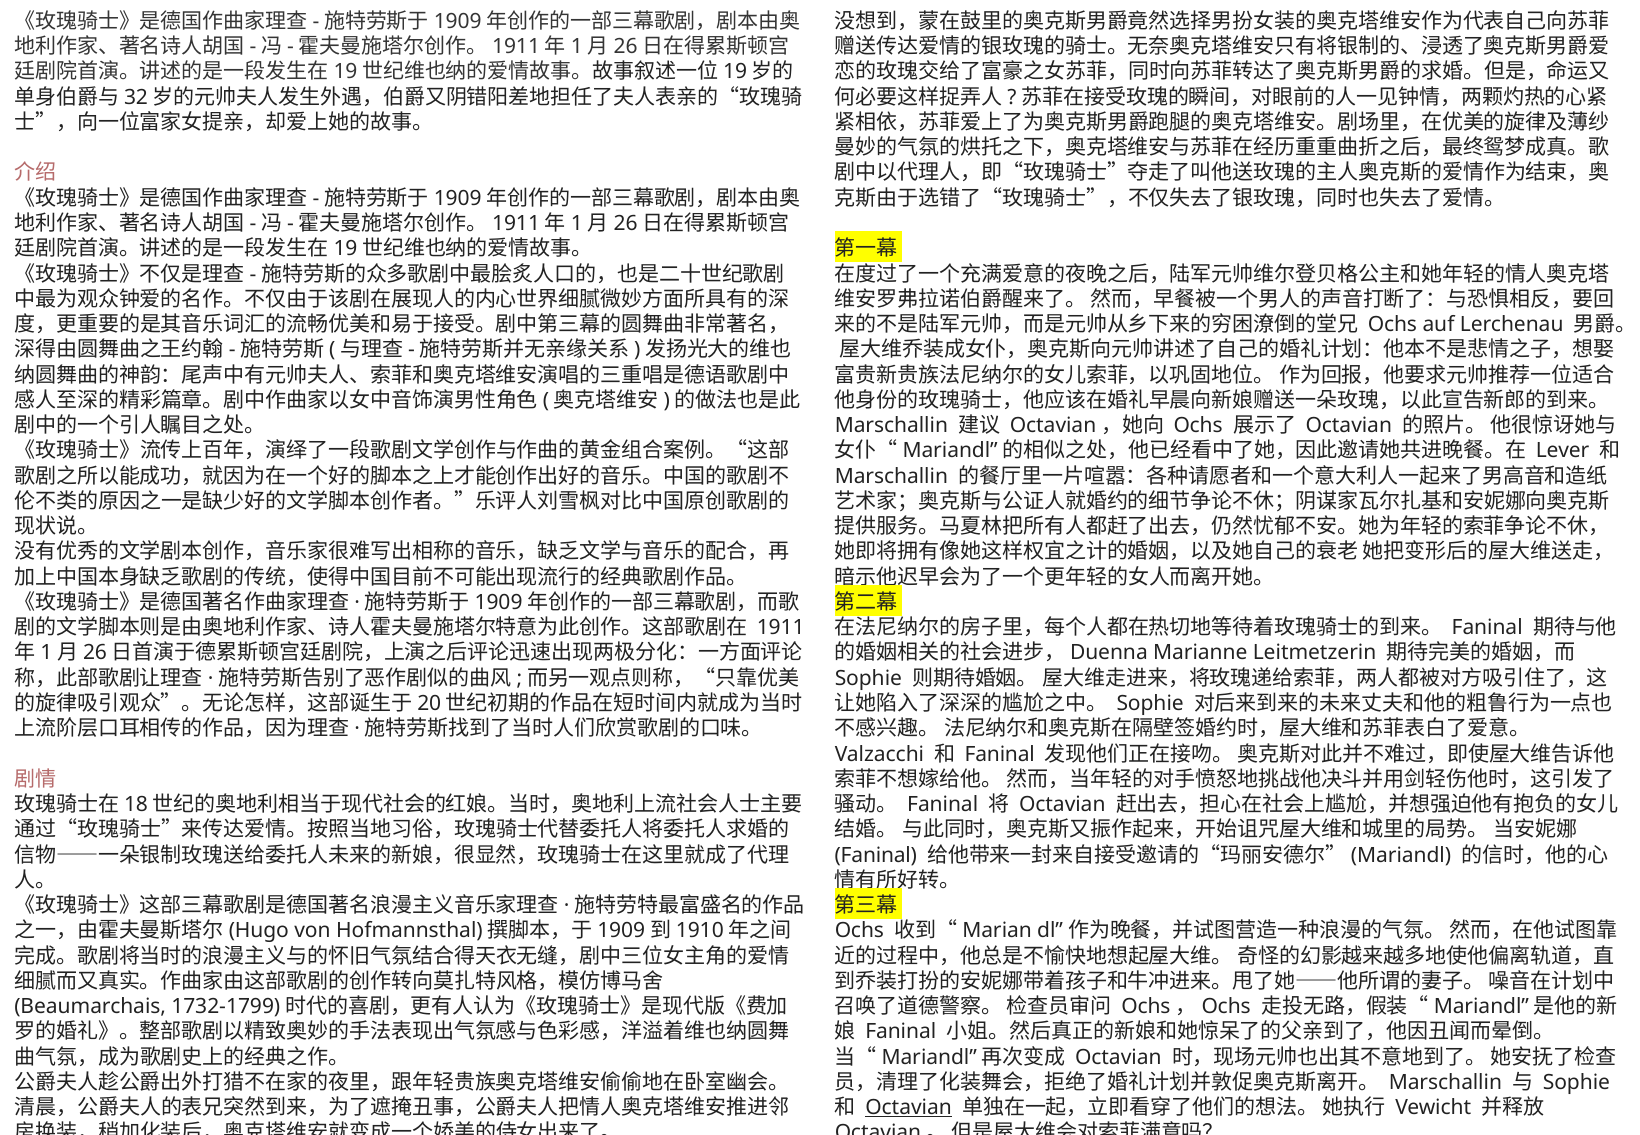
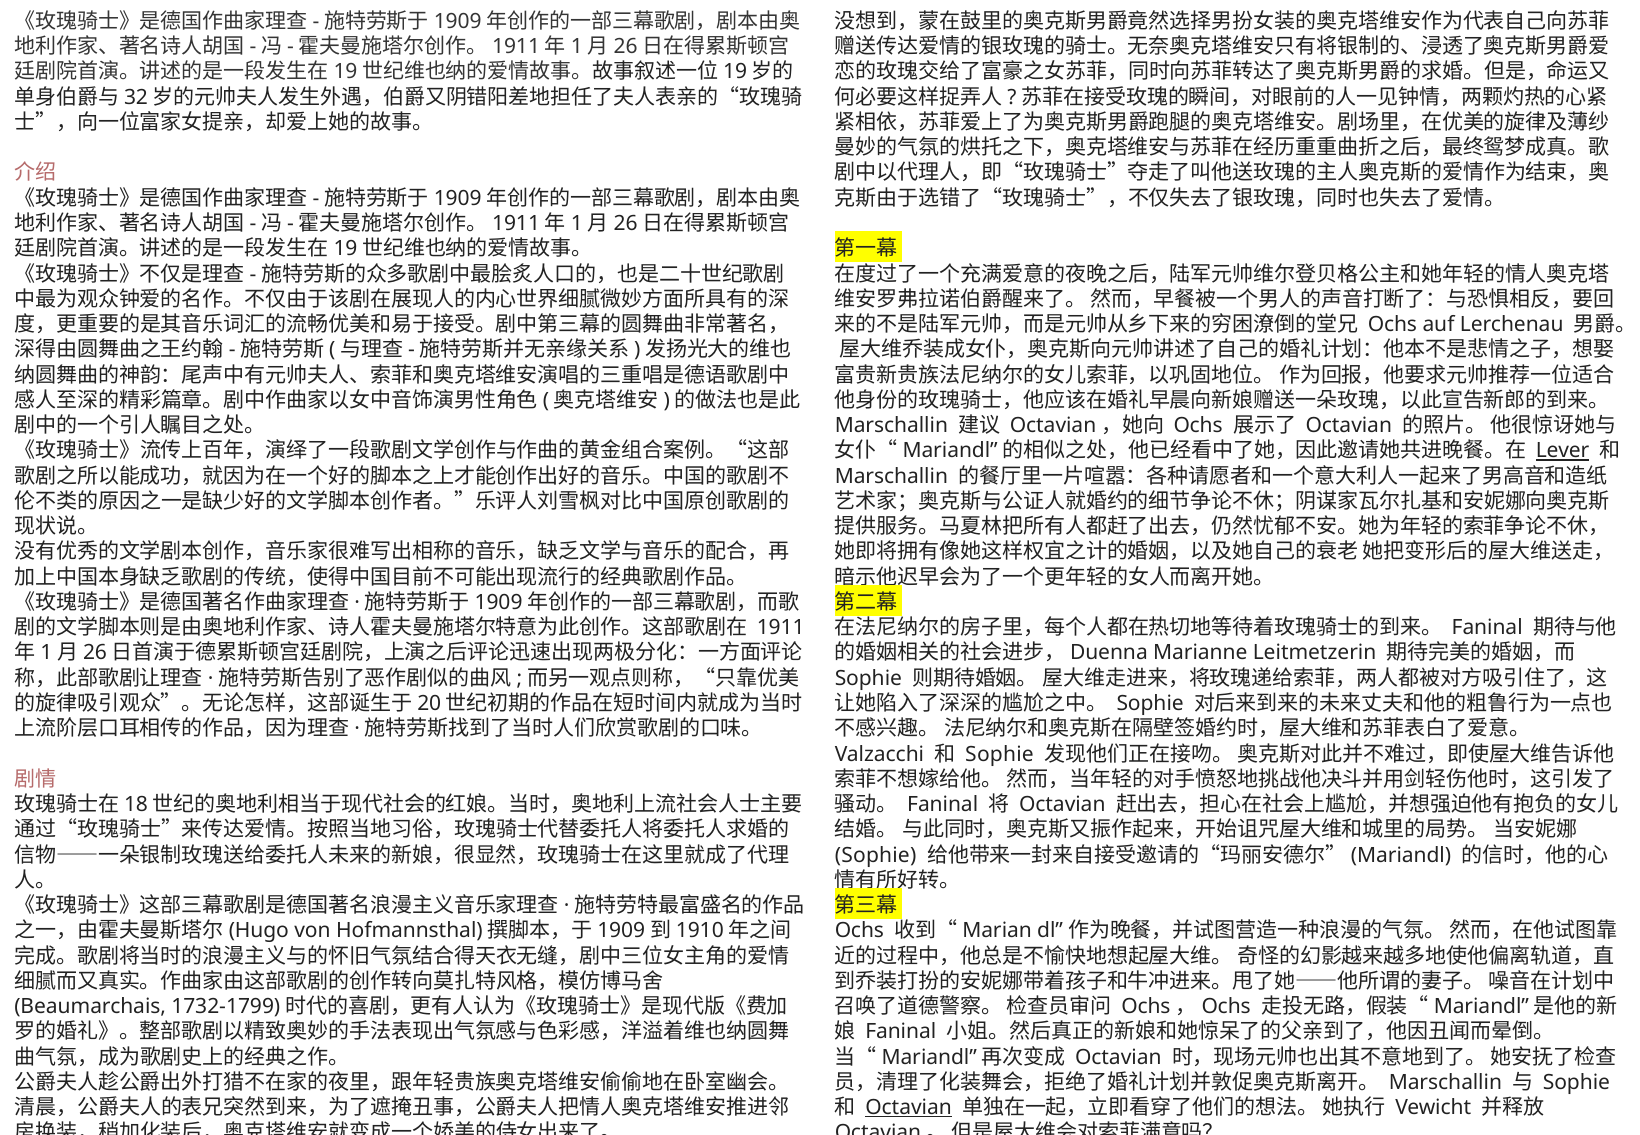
Lever underline: none -> present (1563, 451)
Faninal: Faninal -> Sophie (1000, 754)
Faninal: Faninal -> Sophie (876, 855)
